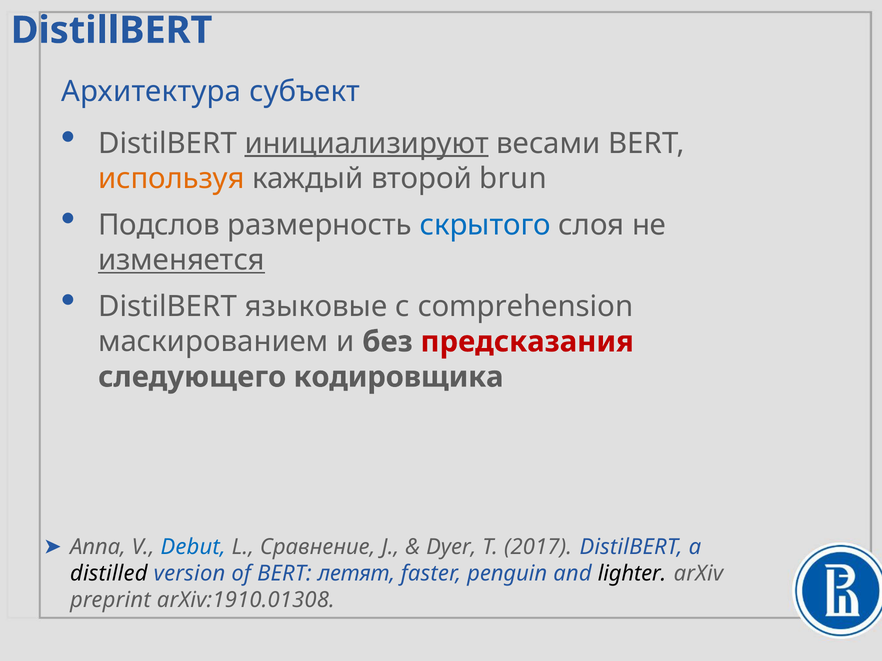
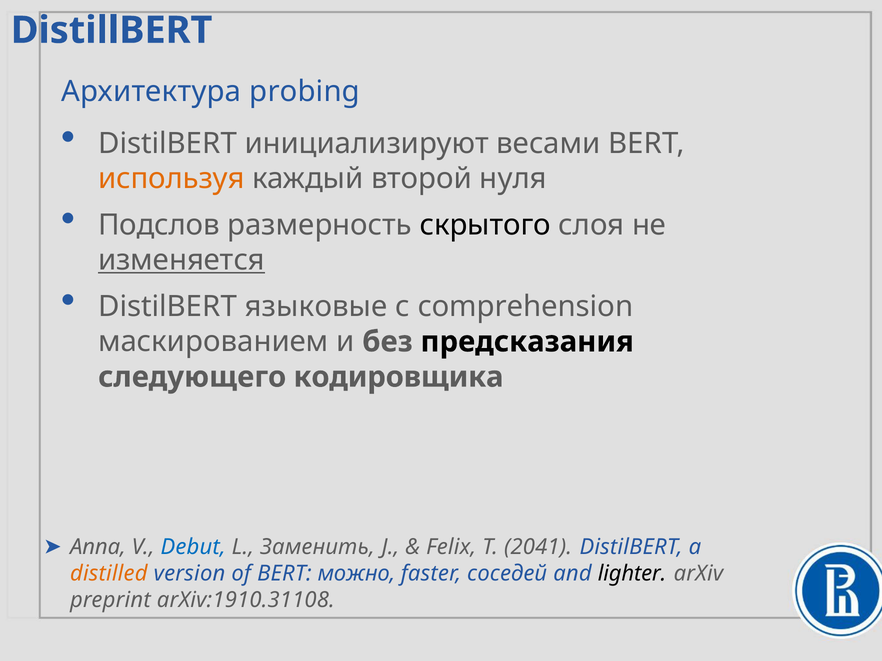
cубъект: cубъект -> probing (305, 91)
инициализируют underline: present -> none (367, 144)
brun: brun -> нуля (513, 179)
скрытого colour: blue -> black (485, 225)
предсказания colour: red -> black (527, 342)
Сравнение: Сравнение -> Заменить (318, 547)
Dyer: Dyer -> Felix (451, 547)
2017: 2017 -> 2041 (538, 547)
distilled colour: black -> orange (109, 574)
летят: летят -> можно (356, 574)
penguin: penguin -> соседей (507, 574)
arXiv:1910.01308: arXiv:1910.01308 -> arXiv:1910.31108 (246, 600)
